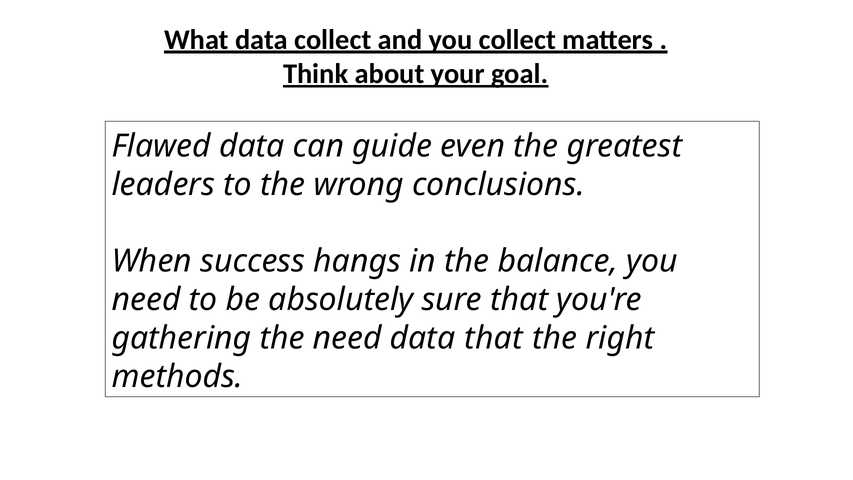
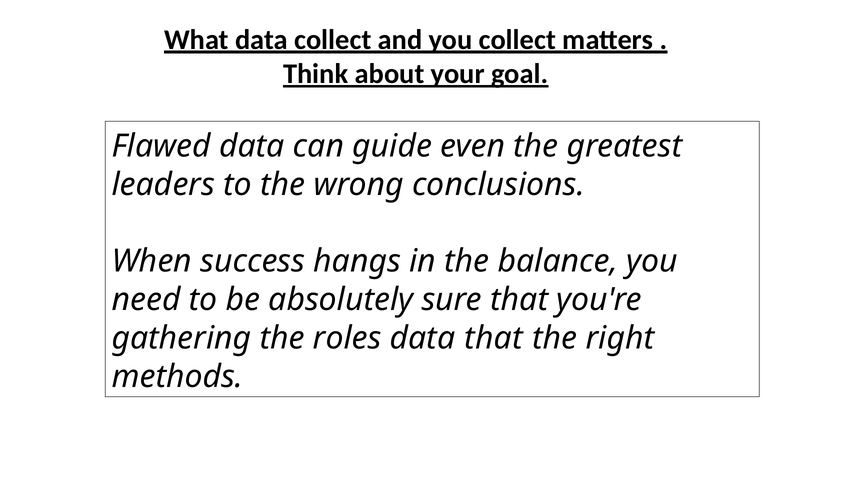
the need: need -> roles (347, 338)
